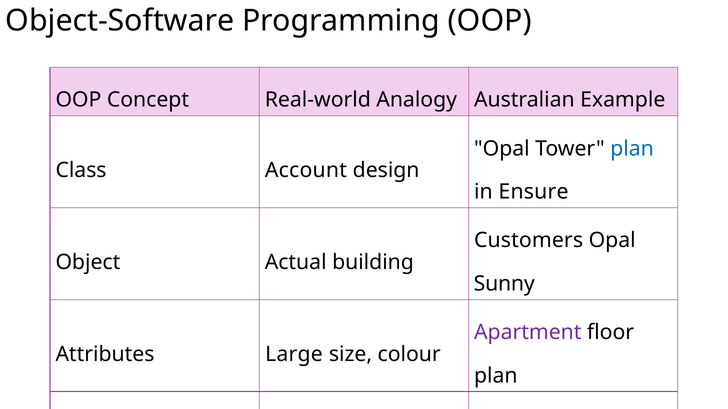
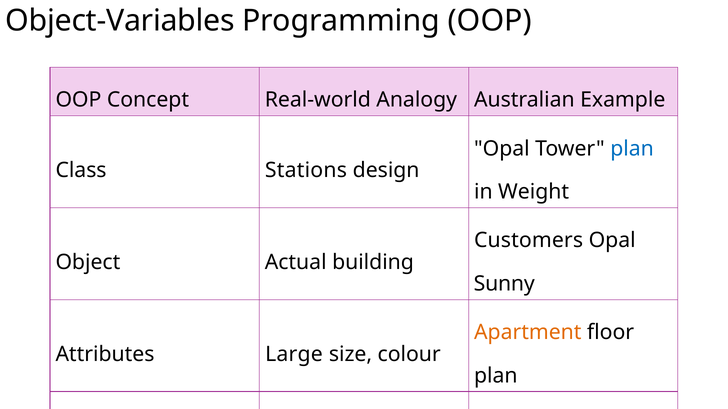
Object-Software: Object-Software -> Object-Variables (120, 21)
Account: Account -> Stations (306, 170)
Ensure: Ensure -> Weight (534, 192)
Apartment colour: purple -> orange (528, 333)
